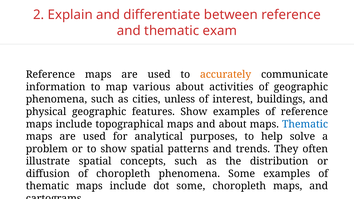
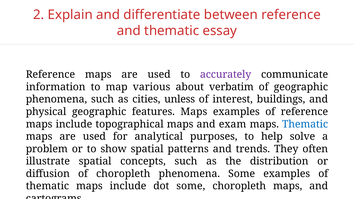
exam: exam -> essay (220, 31)
accurately colour: orange -> purple (226, 75)
activities: activities -> verbatim (231, 87)
features Show: Show -> Maps (194, 112)
and about: about -> exam (233, 124)
